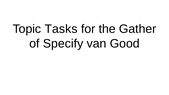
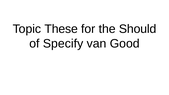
Tasks: Tasks -> These (61, 29)
Gather: Gather -> Should (138, 29)
